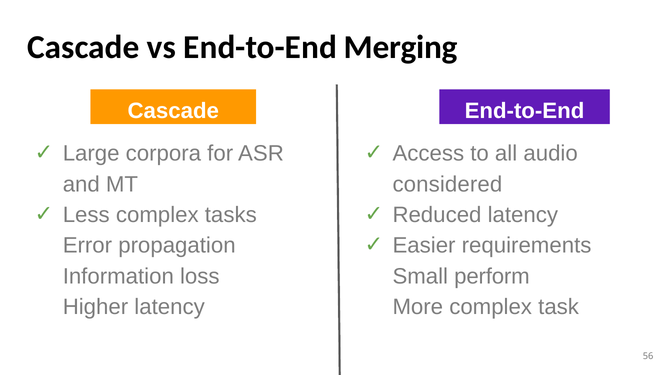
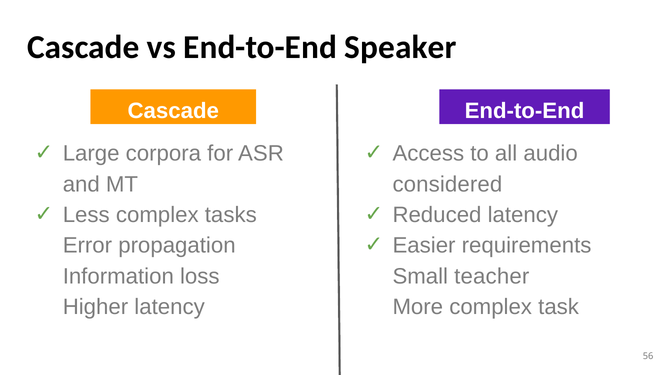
Merging: Merging -> Speaker (400, 47)
perform: perform -> teacher (492, 276)
